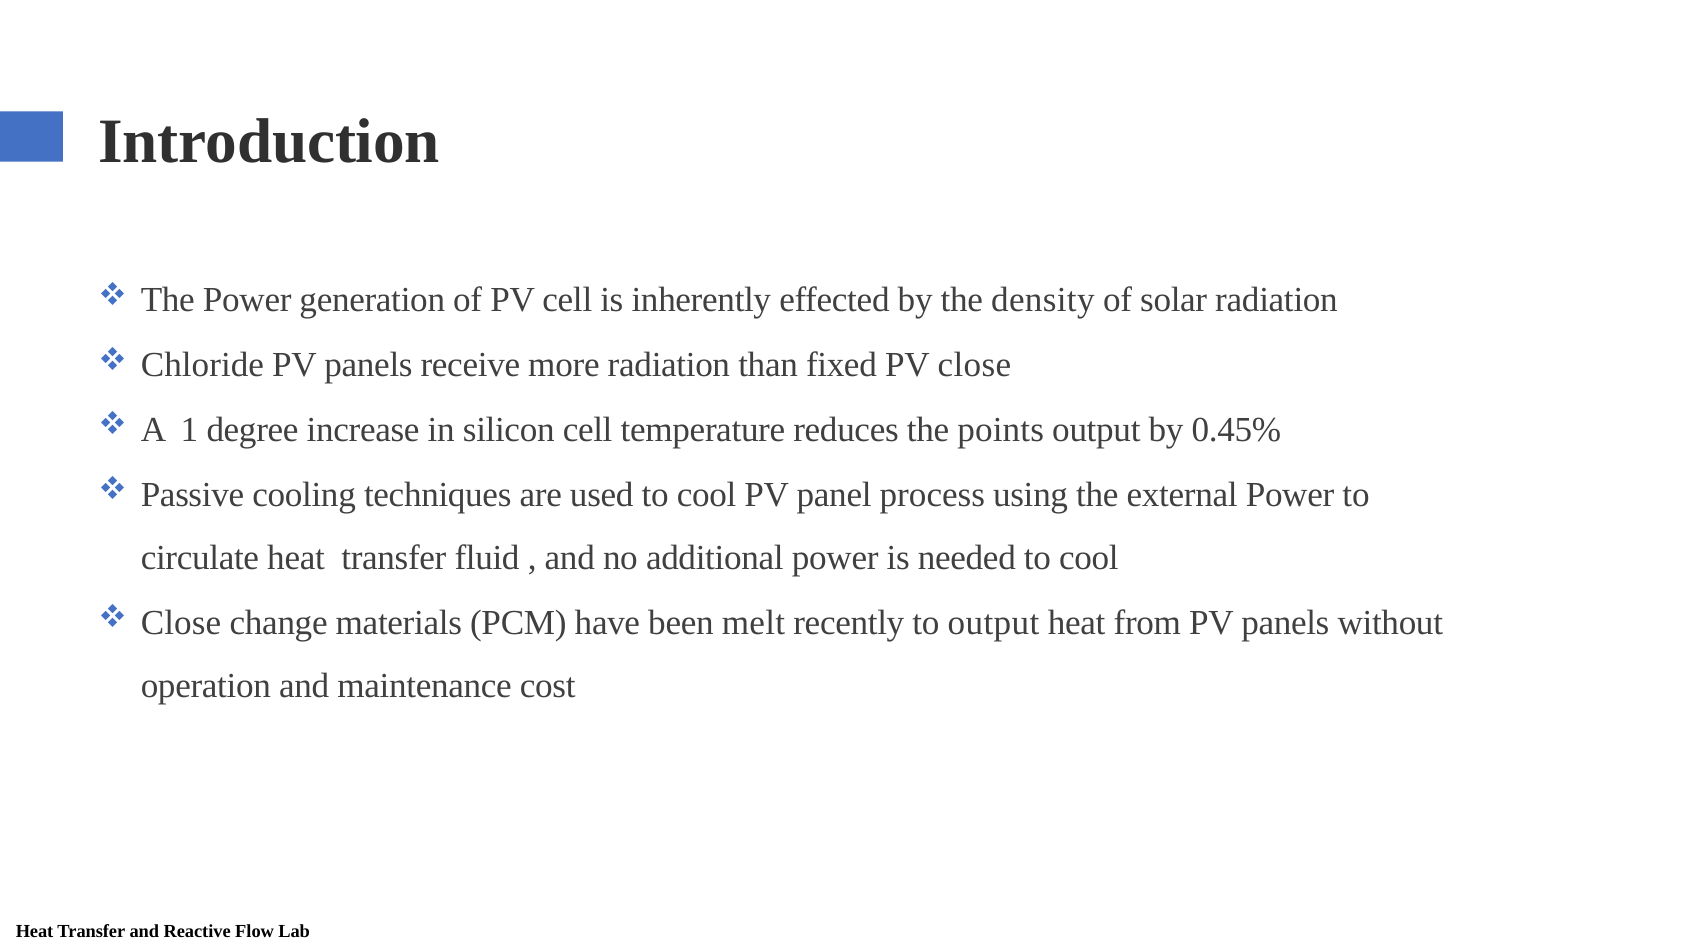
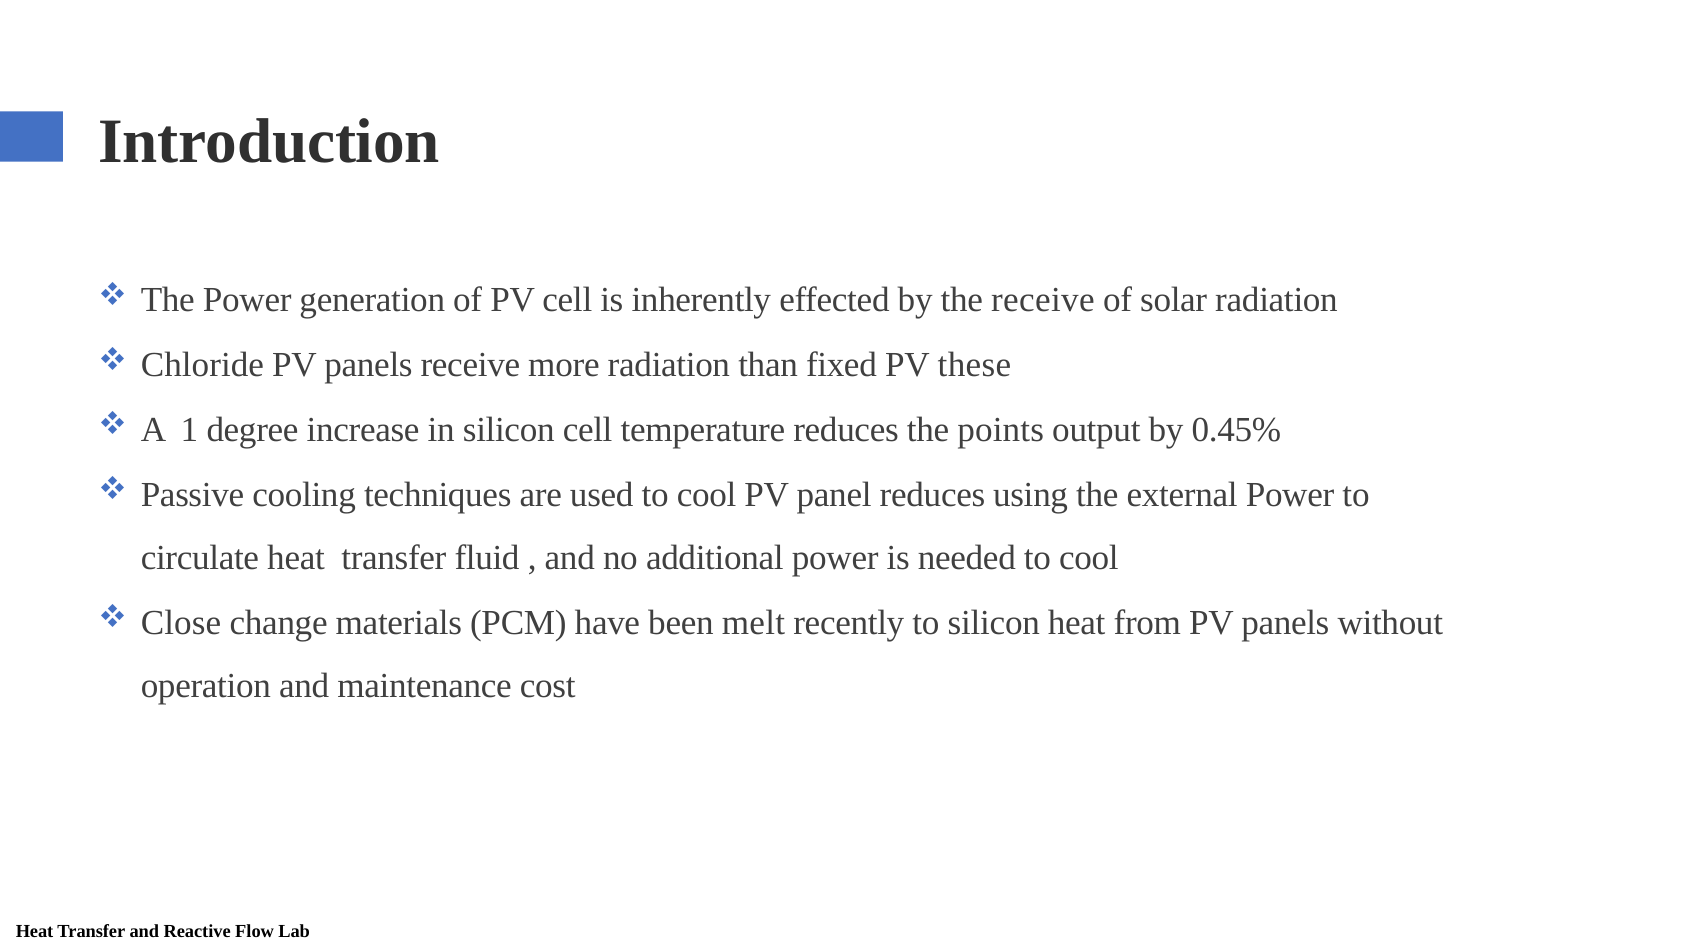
the density: density -> receive (1043, 300)
PV close: close -> these (974, 365)
panel process: process -> reduces (932, 495)
to output: output -> silicon (994, 623)
